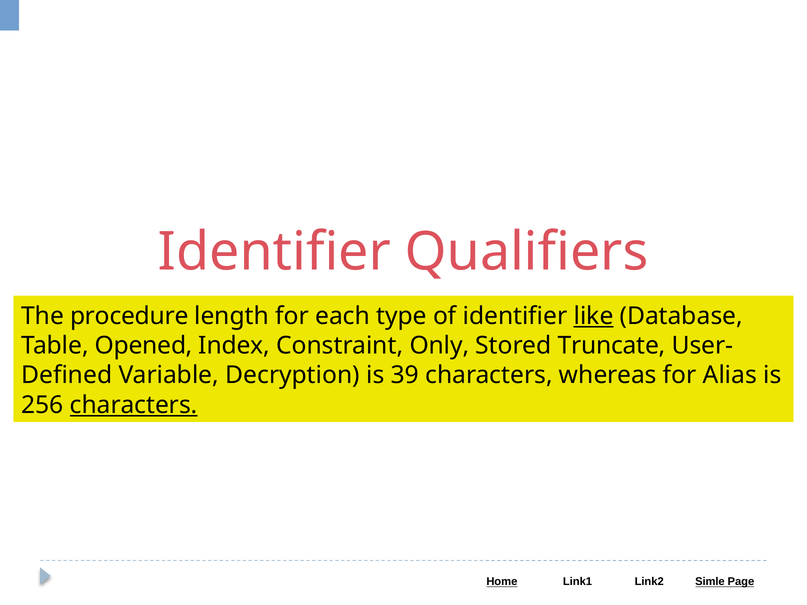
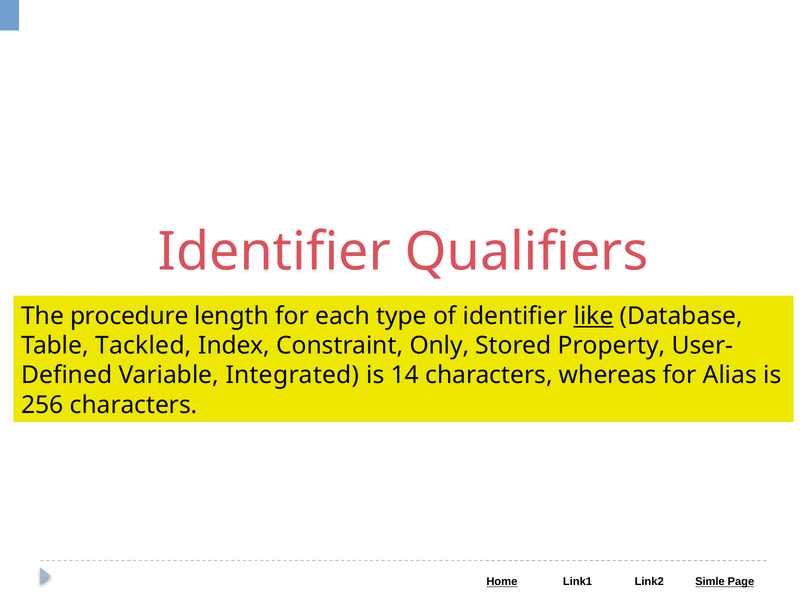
Opened: Opened -> Tackled (143, 346)
Truncate: Truncate -> Property (611, 346)
Decryption: Decryption -> Integrated (292, 376)
39: 39 -> 14 (405, 376)
characters underline: present -> none (134, 405)
